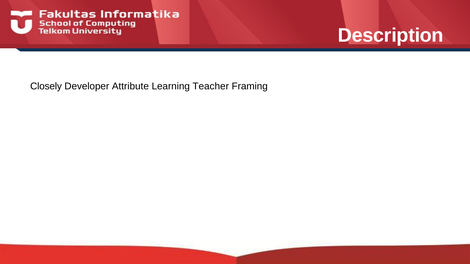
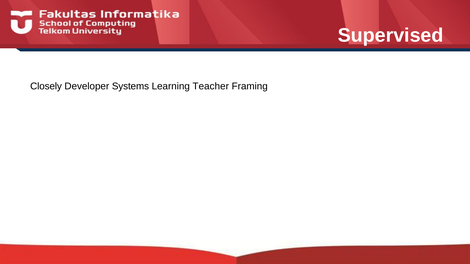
Description: Description -> Supervised (391, 35)
Attribute: Attribute -> Systems (130, 86)
